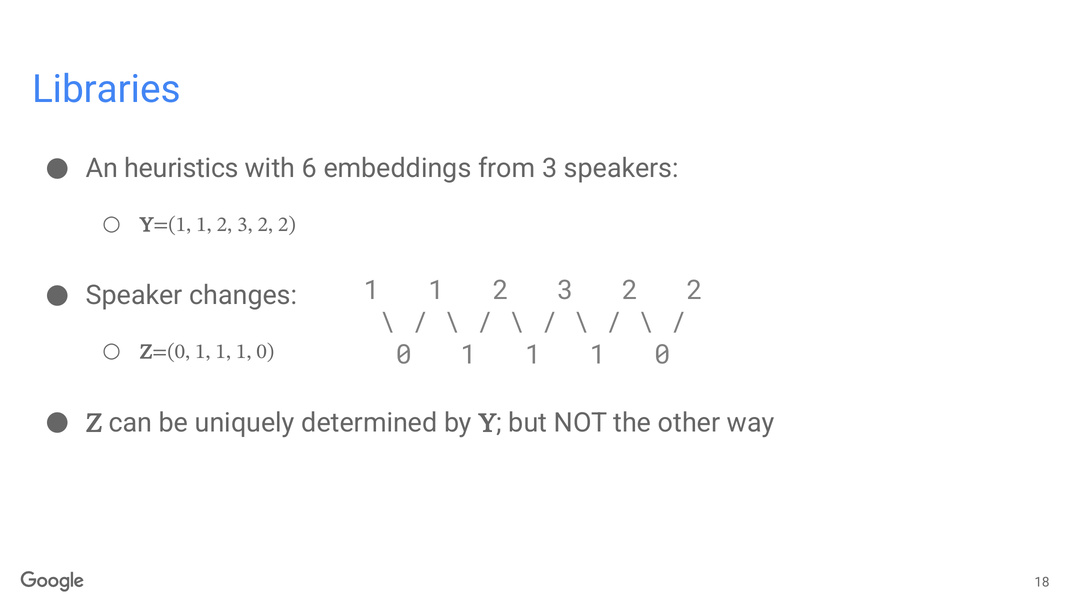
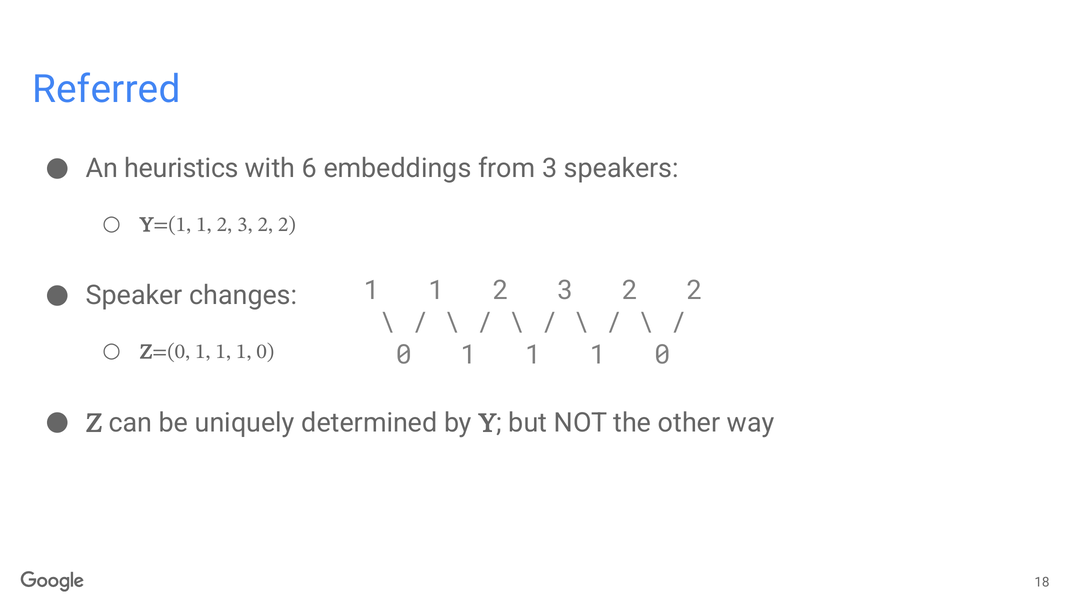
Libraries: Libraries -> Referred (106, 89)
